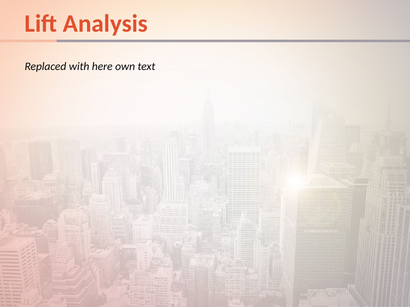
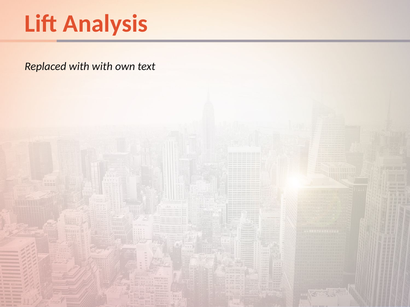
with here: here -> with (102, 67)
